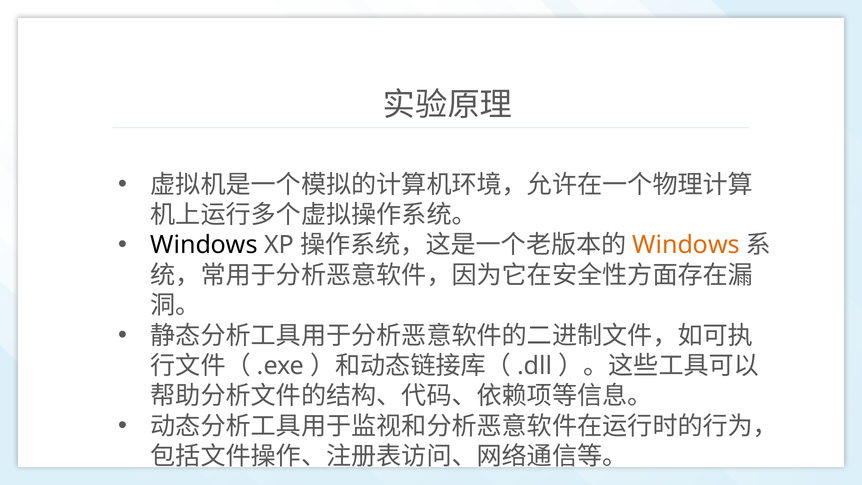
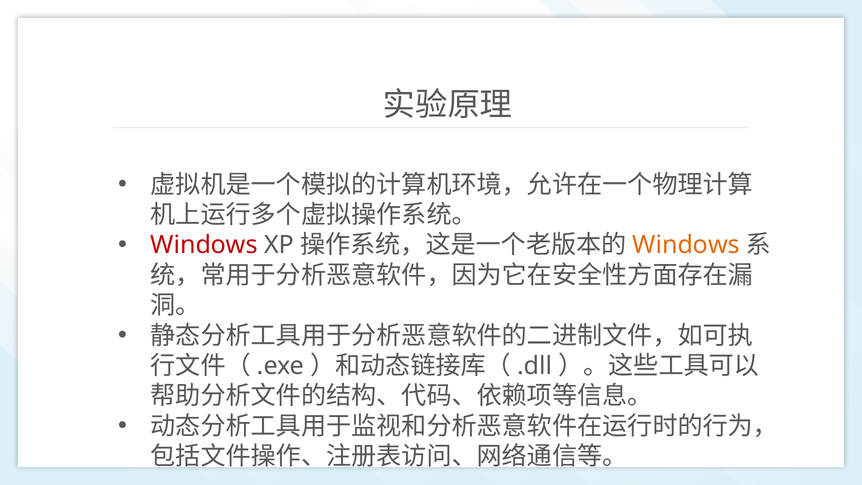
Windows colour: black -> red (204, 245)
